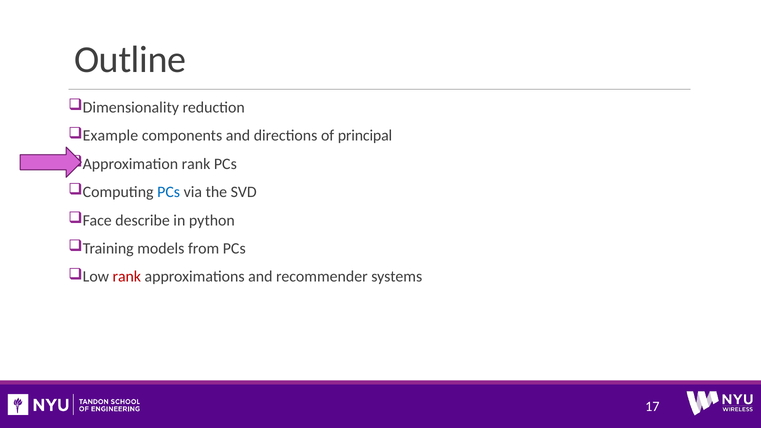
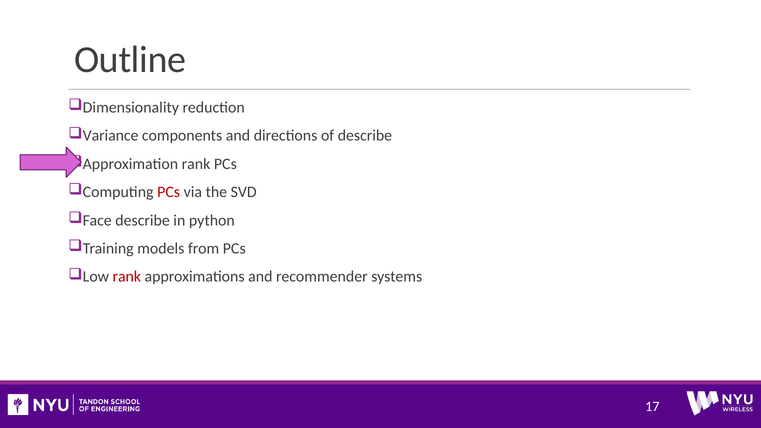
Example: Example -> Variance (111, 136)
of principal: principal -> describe (365, 136)
PCs colour: blue -> red (169, 192)
